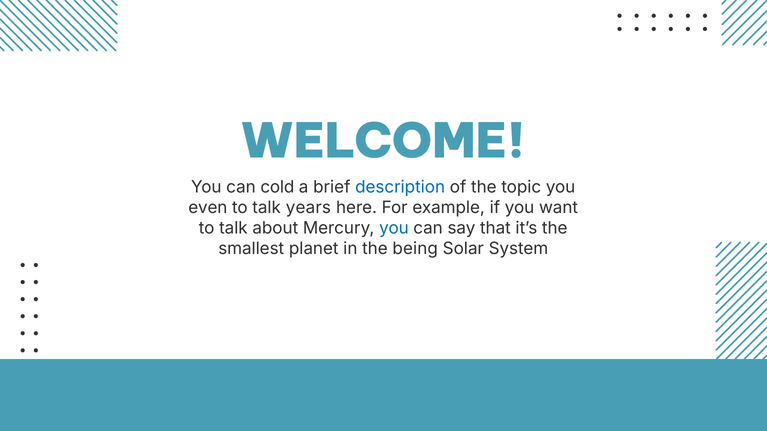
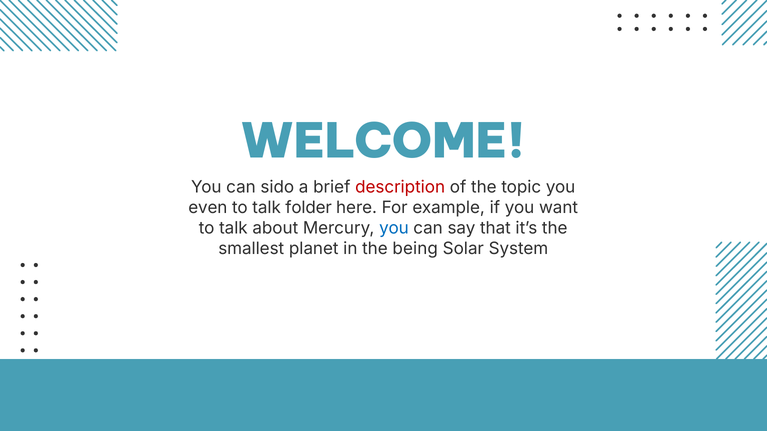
cold: cold -> sido (277, 188)
description colour: blue -> red (400, 188)
years: years -> folder (309, 208)
